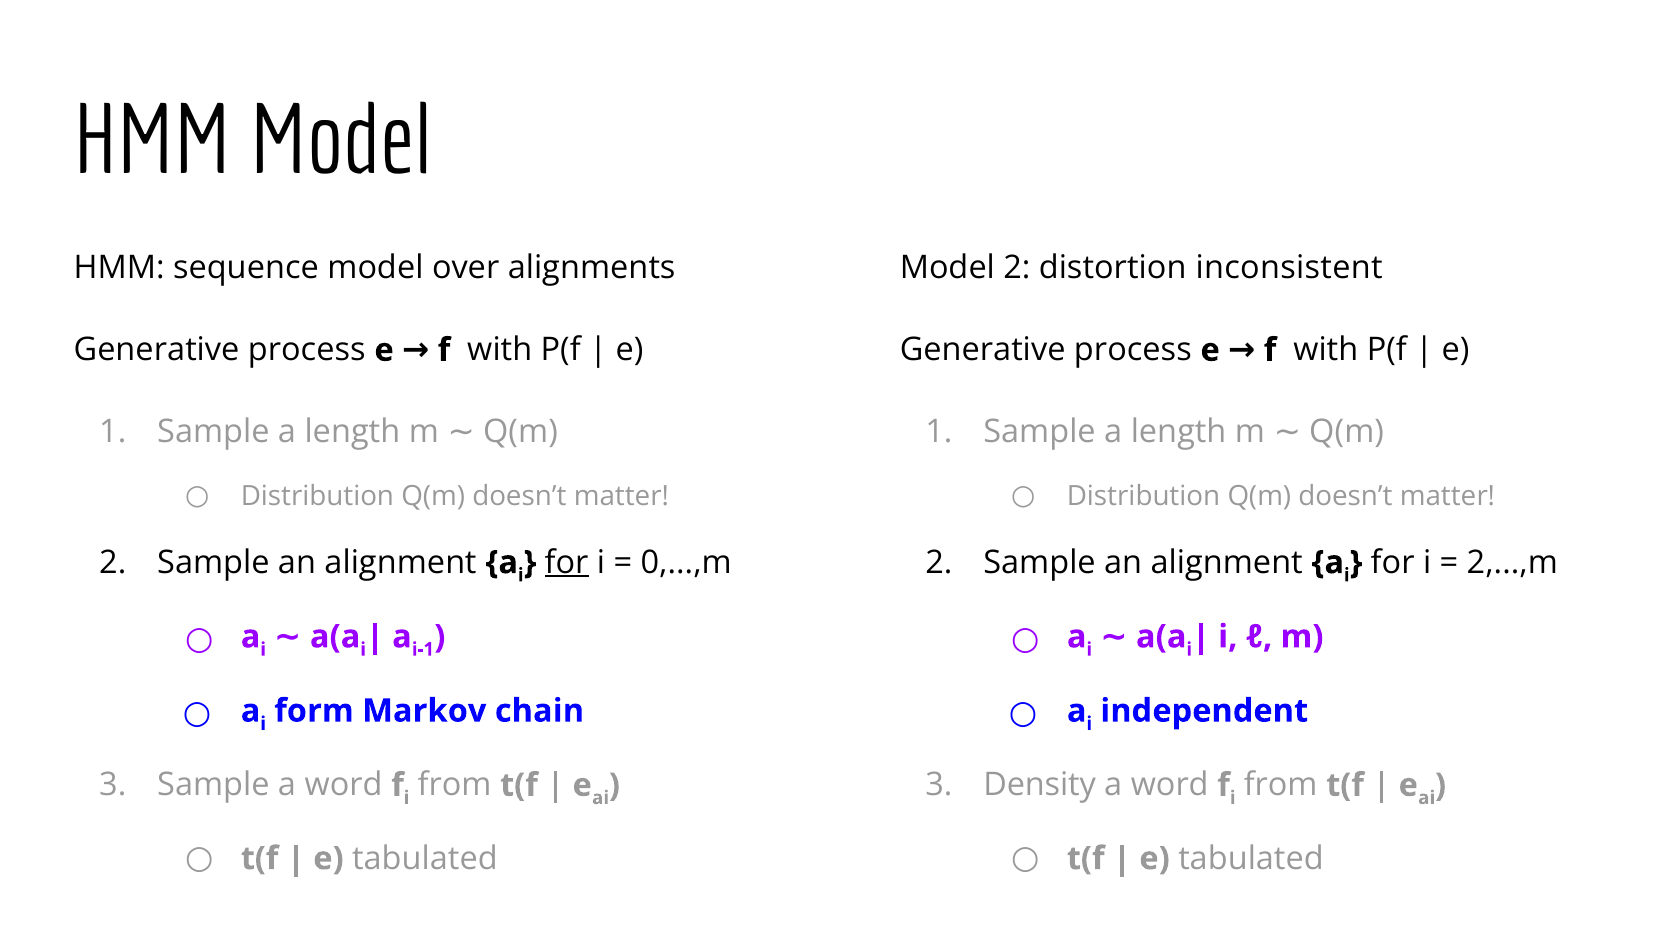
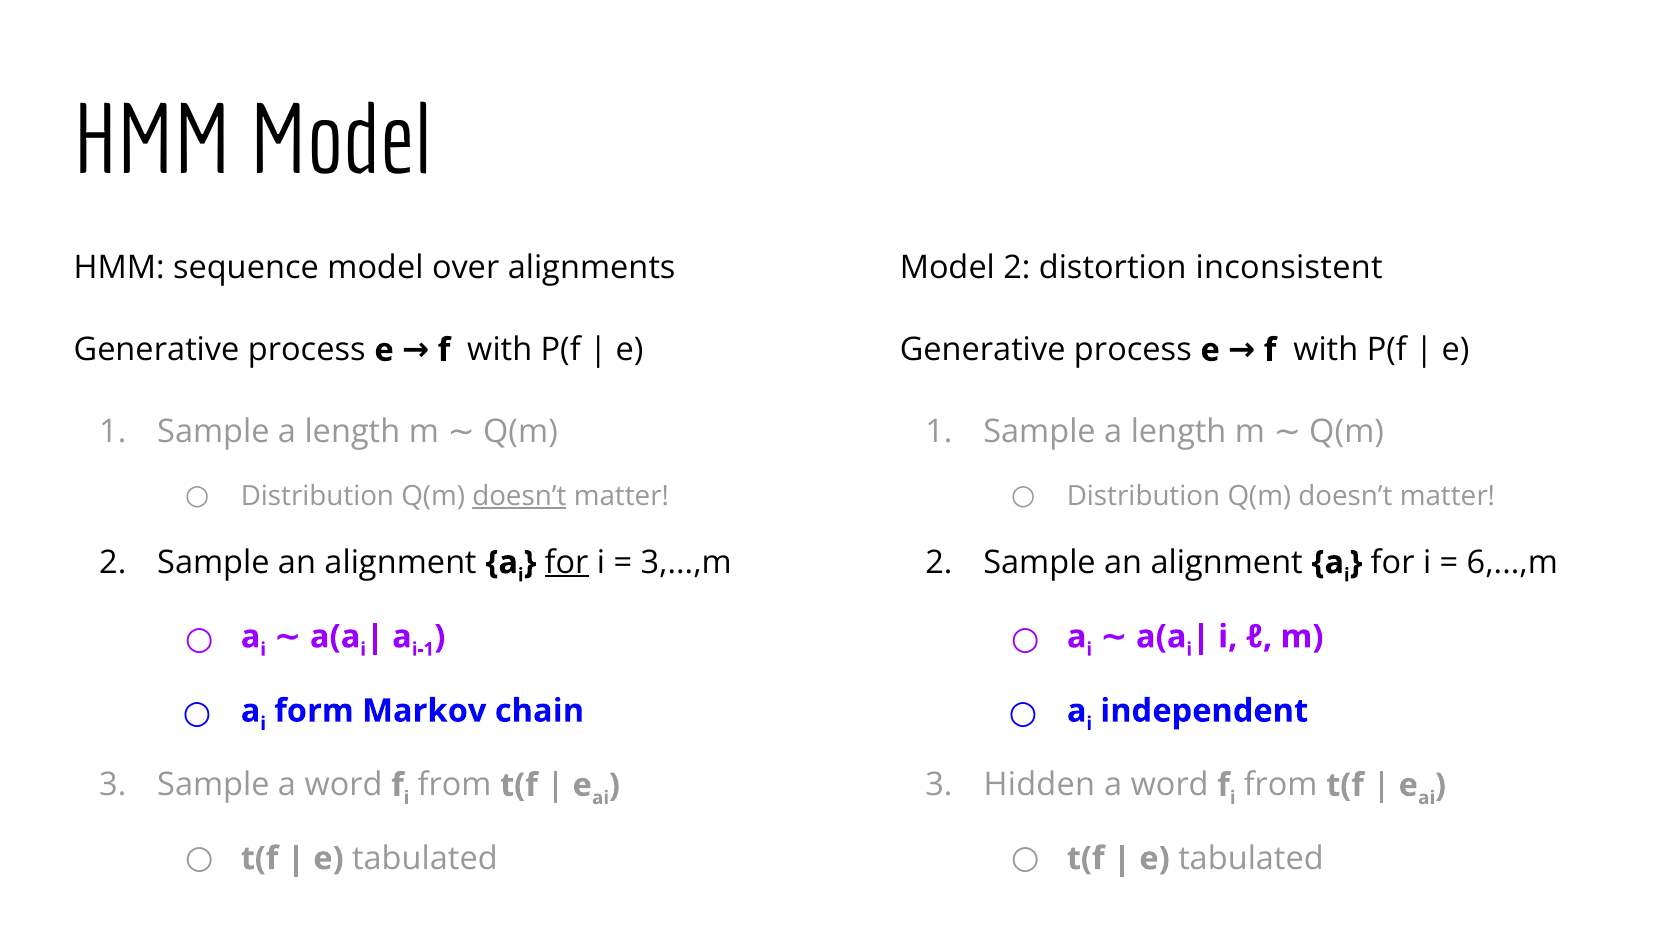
doesn’t underline: none -> present (519, 496)
0,...,m: 0,...,m -> 3,...,m (686, 562)
2,...,m: 2,...,m -> 6,...,m (1512, 562)
Density: Density -> Hidden (1039, 785)
